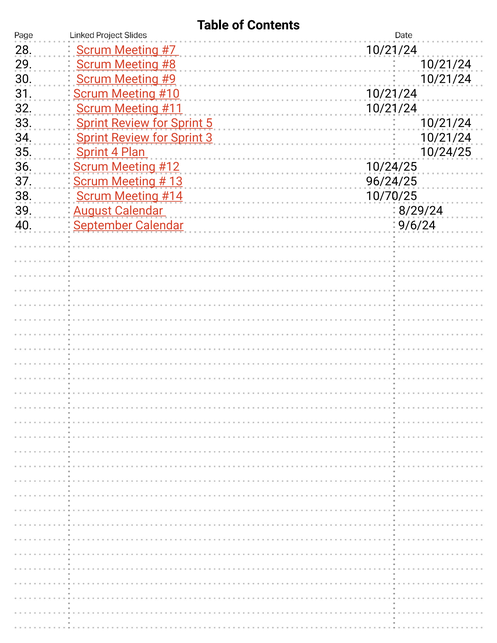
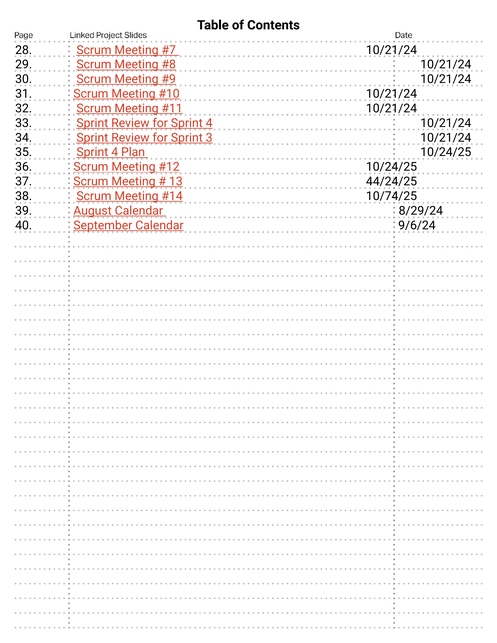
for Sprint 5: 5 -> 4 (209, 123)
96/24/25: 96/24/25 -> 44/24/25 (392, 182)
10/70/25: 10/70/25 -> 10/74/25 (392, 196)
